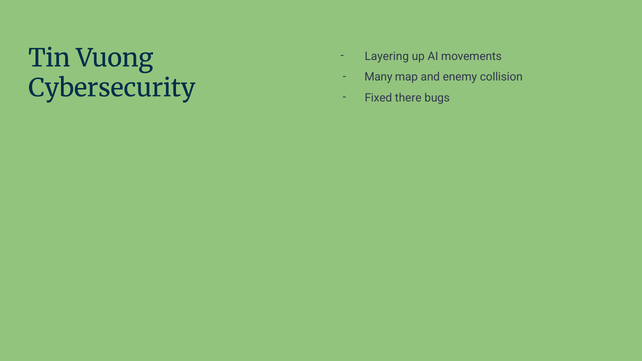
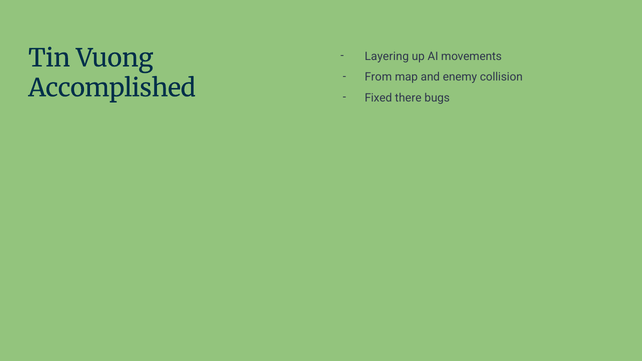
Many: Many -> From (378, 77)
Cybersecurity: Cybersecurity -> Accomplished (112, 88)
